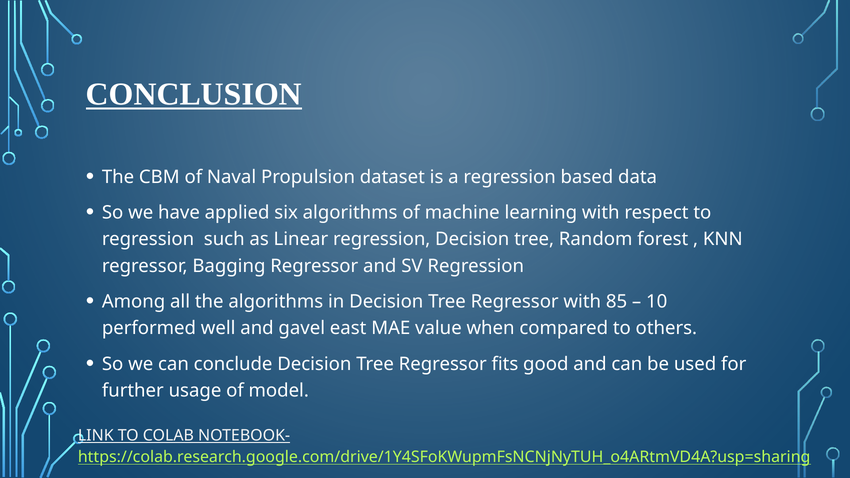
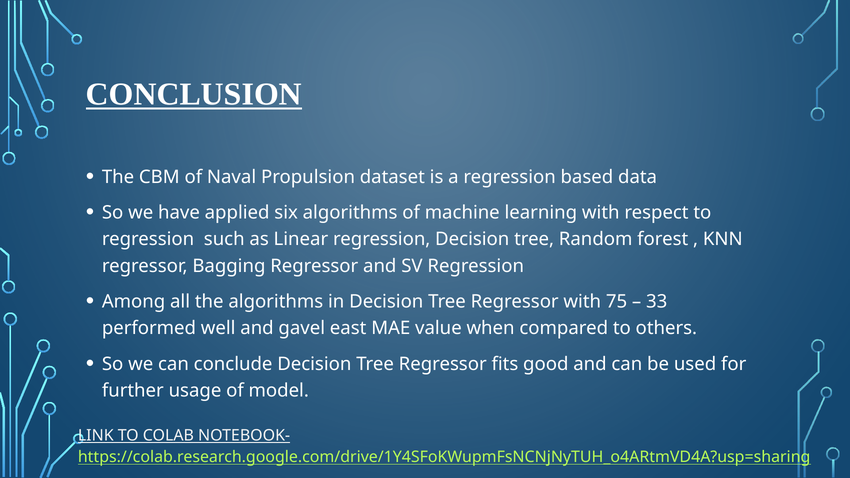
85: 85 -> 75 (617, 302)
10: 10 -> 33 (657, 302)
